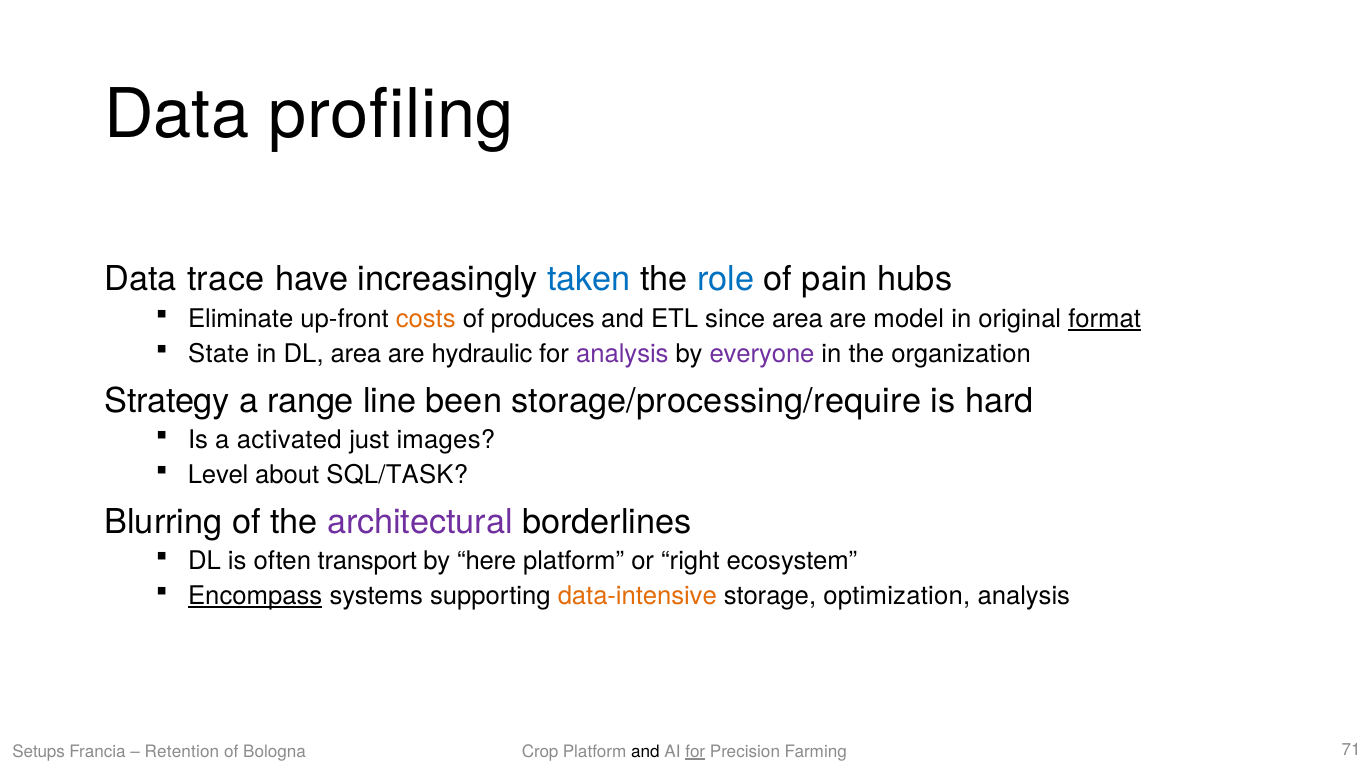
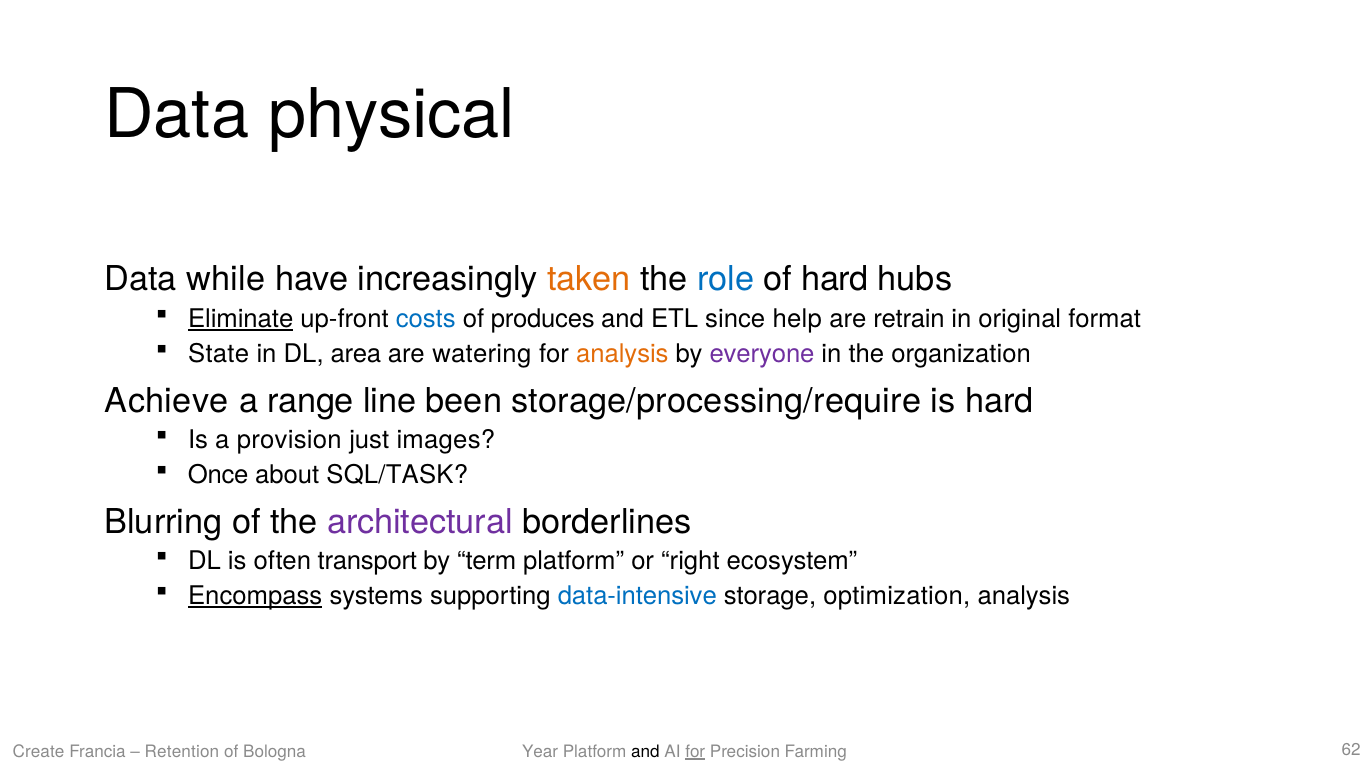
profiling: profiling -> physical (392, 115)
trace: trace -> while (226, 280)
taken colour: blue -> orange (589, 280)
of pain: pain -> hard (835, 280)
Eliminate underline: none -> present (241, 319)
costs colour: orange -> blue (426, 319)
since area: area -> help (797, 319)
model: model -> retrain (909, 319)
format underline: present -> none (1105, 319)
hydraulic: hydraulic -> watering (482, 354)
analysis colour: purple -> orange (622, 354)
Strategy: Strategy -> Achieve (167, 401)
activated: activated -> provision (289, 440)
Level: Level -> Once (218, 475)
here: here -> term (487, 561)
data-intensive colour: orange -> blue (637, 596)
Setups: Setups -> Create (39, 752)
Crop: Crop -> Year (540, 752)
71: 71 -> 62 (1351, 750)
